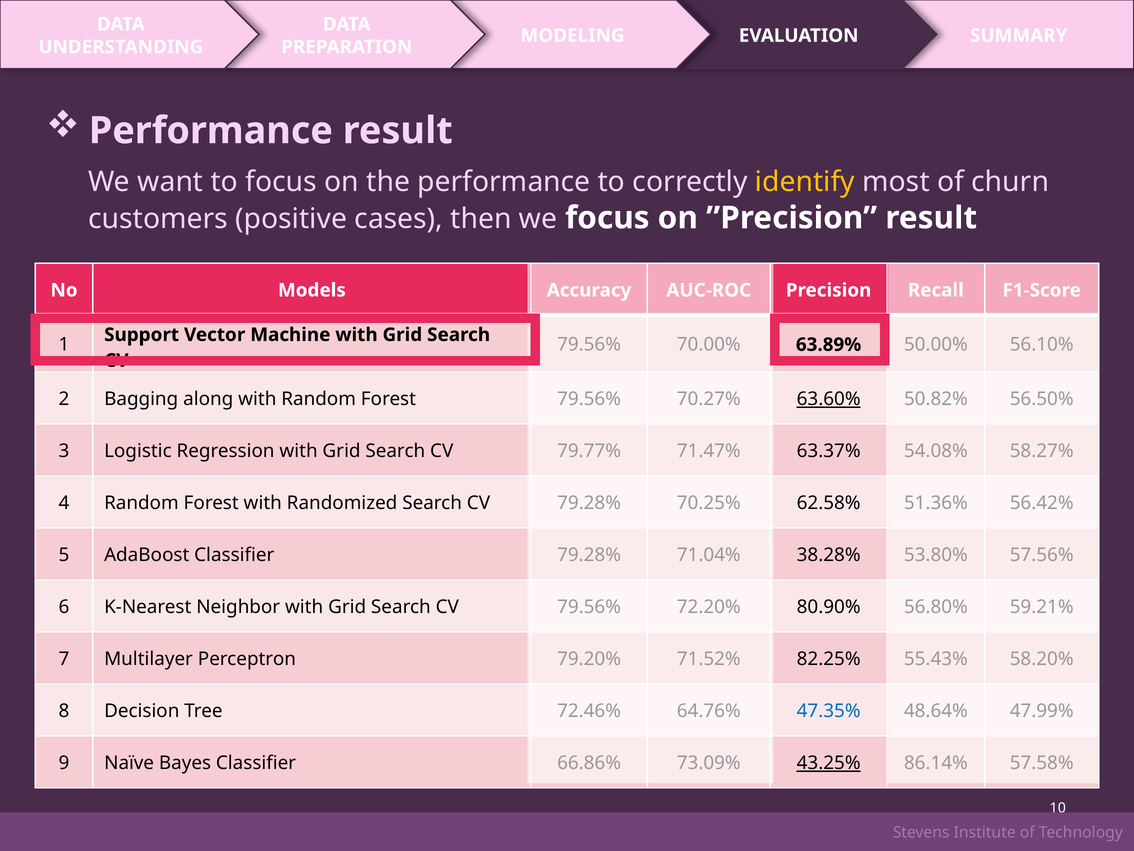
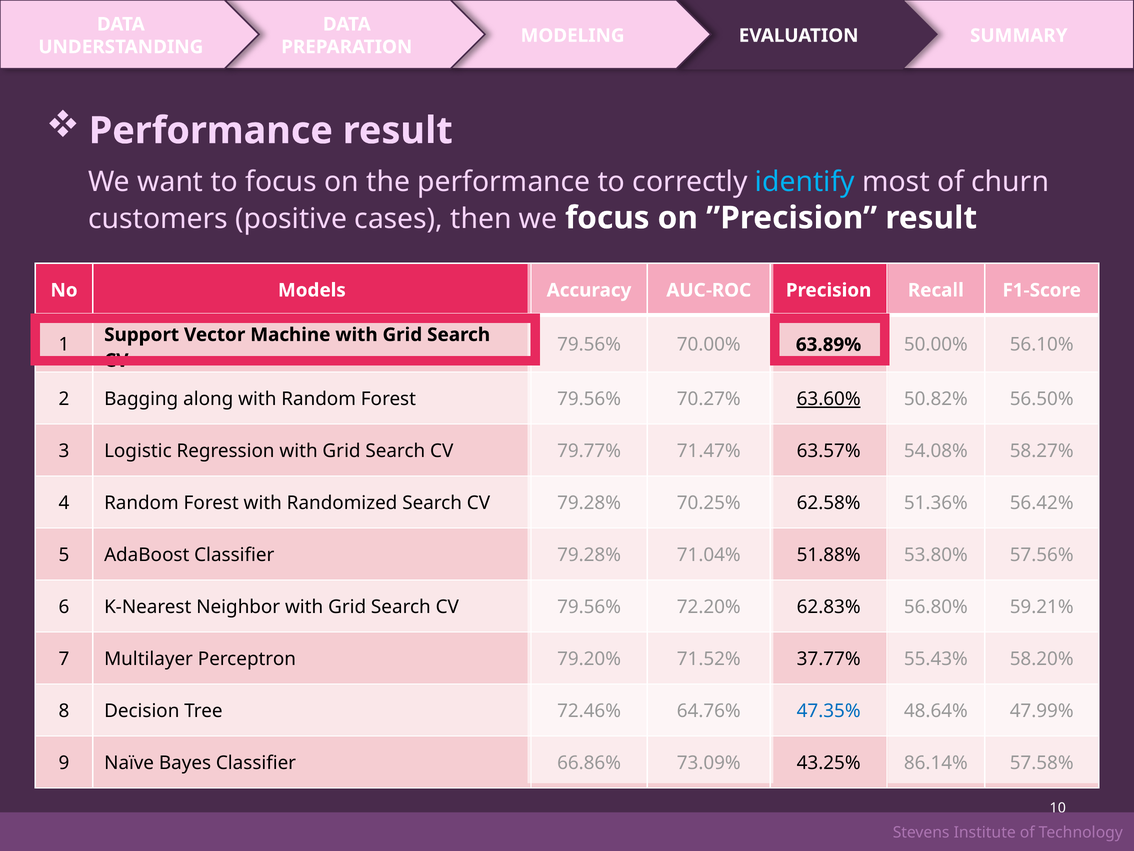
identify colour: yellow -> light blue (805, 182)
63.37%: 63.37% -> 63.57% (829, 451)
38.28%: 38.28% -> 51.88% (829, 555)
80.90%: 80.90% -> 62.83% (829, 607)
82.25%: 82.25% -> 37.77% (829, 659)
43.25% underline: present -> none (829, 763)
